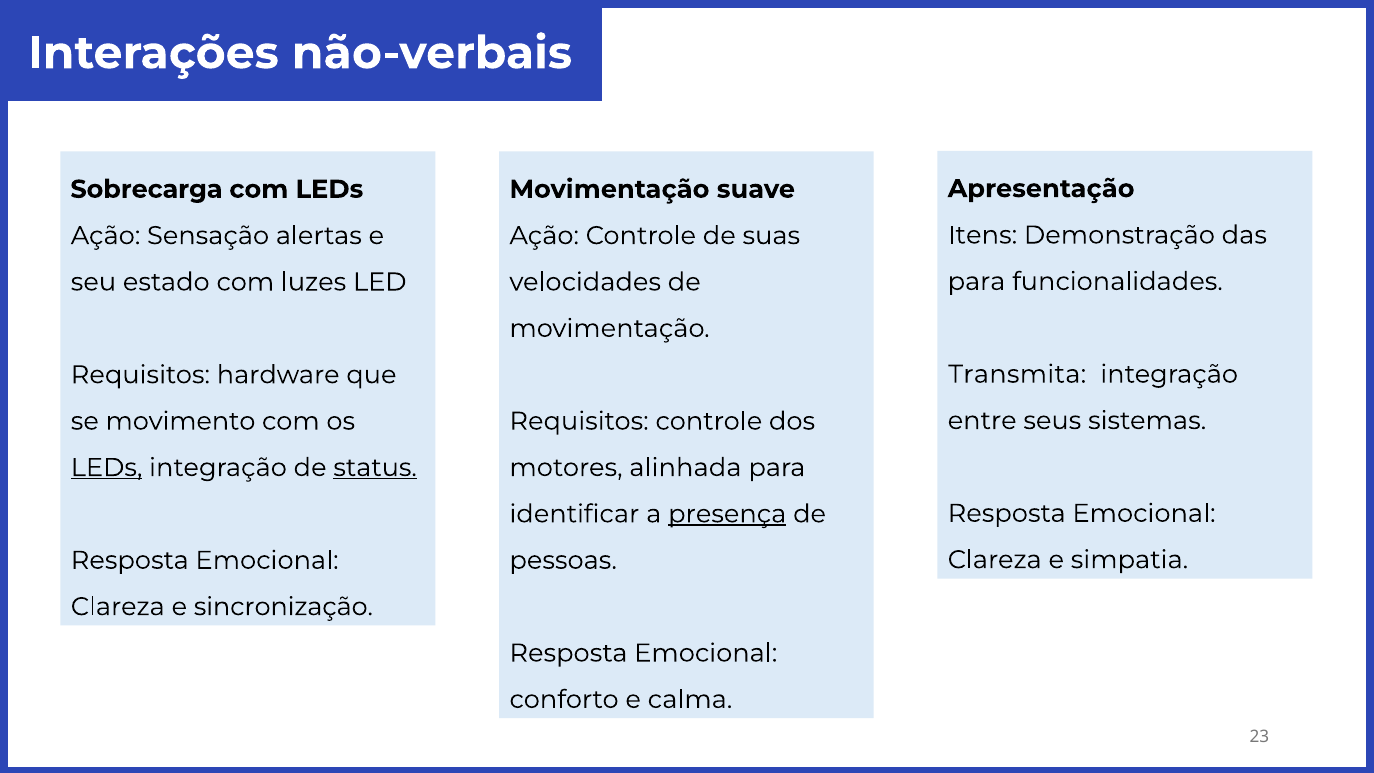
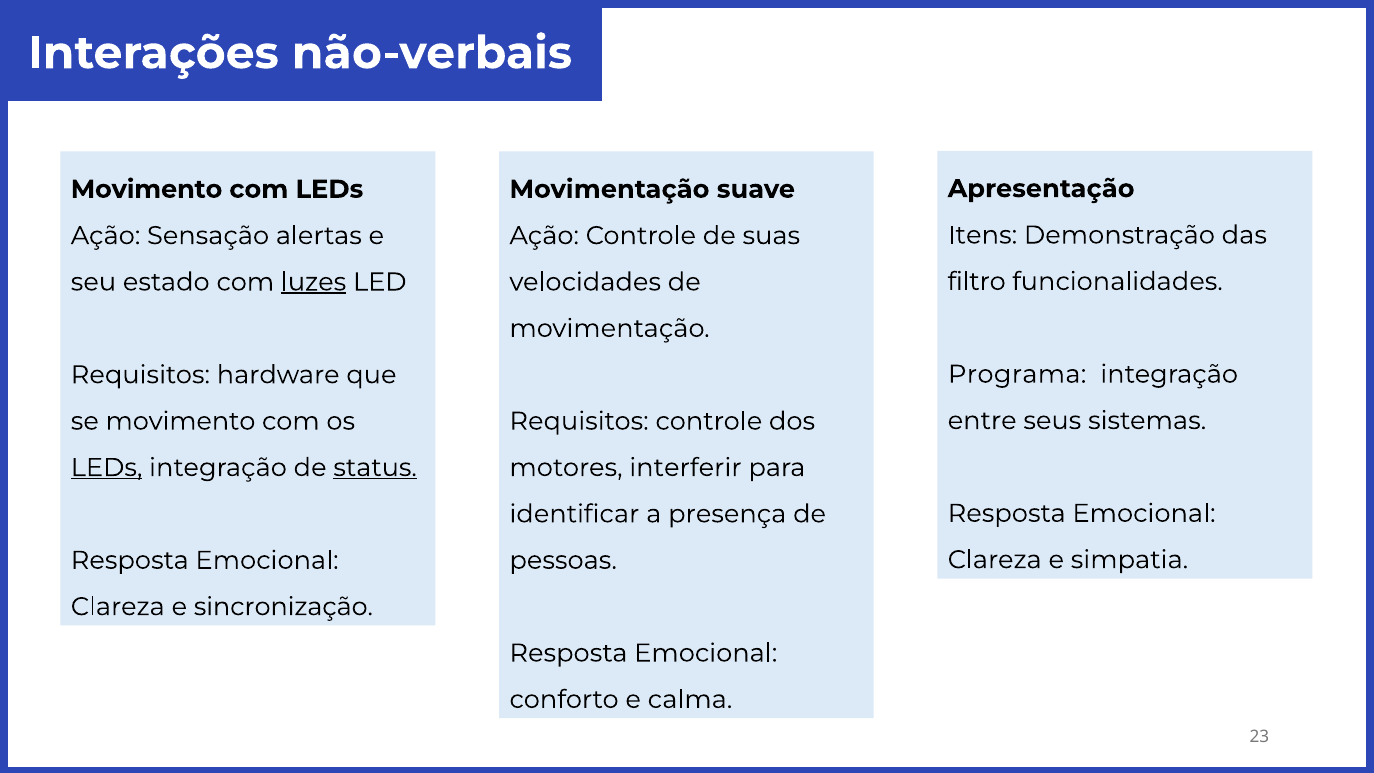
Sobrecarga: Sobrecarga -> Movimento (146, 189)
para: para -> filtro (977, 281)
luzes underline: none -> present (314, 282)
Transmita: Transmita -> Programa (1017, 374)
alinhada: alinhada -> interferir (685, 467)
presença underline: present -> none (727, 514)
